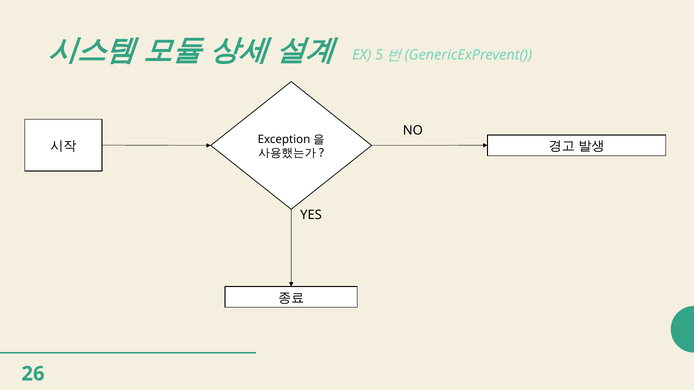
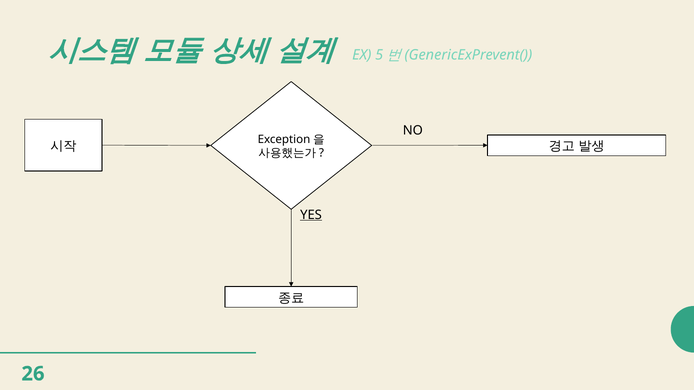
YES underline: none -> present (311, 215)
